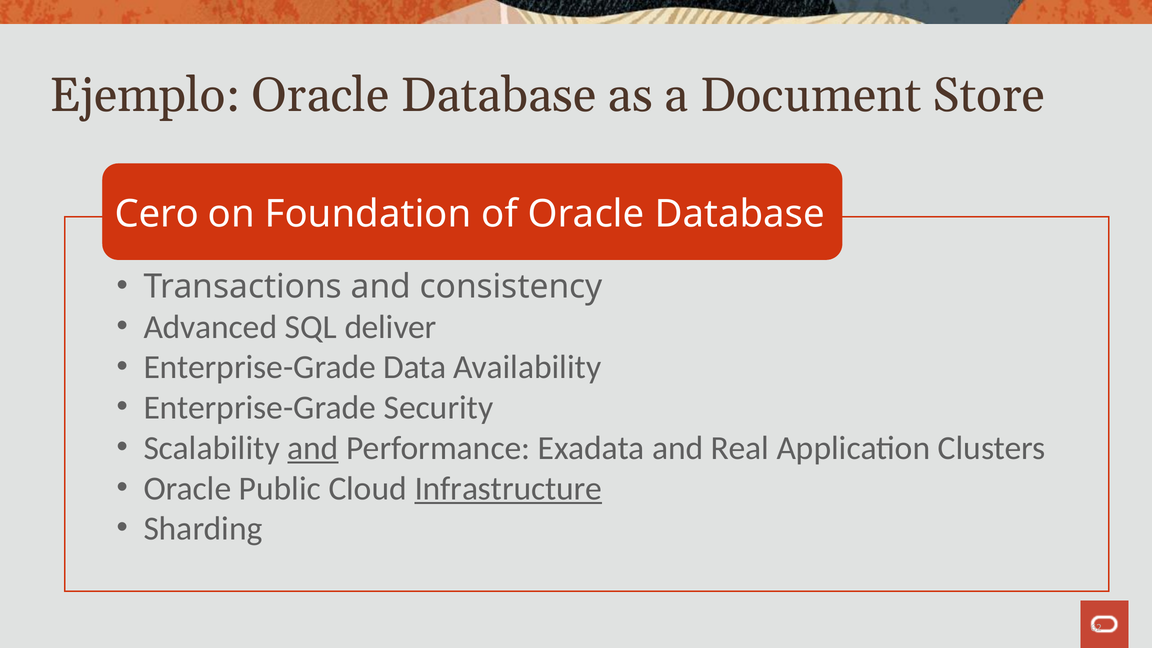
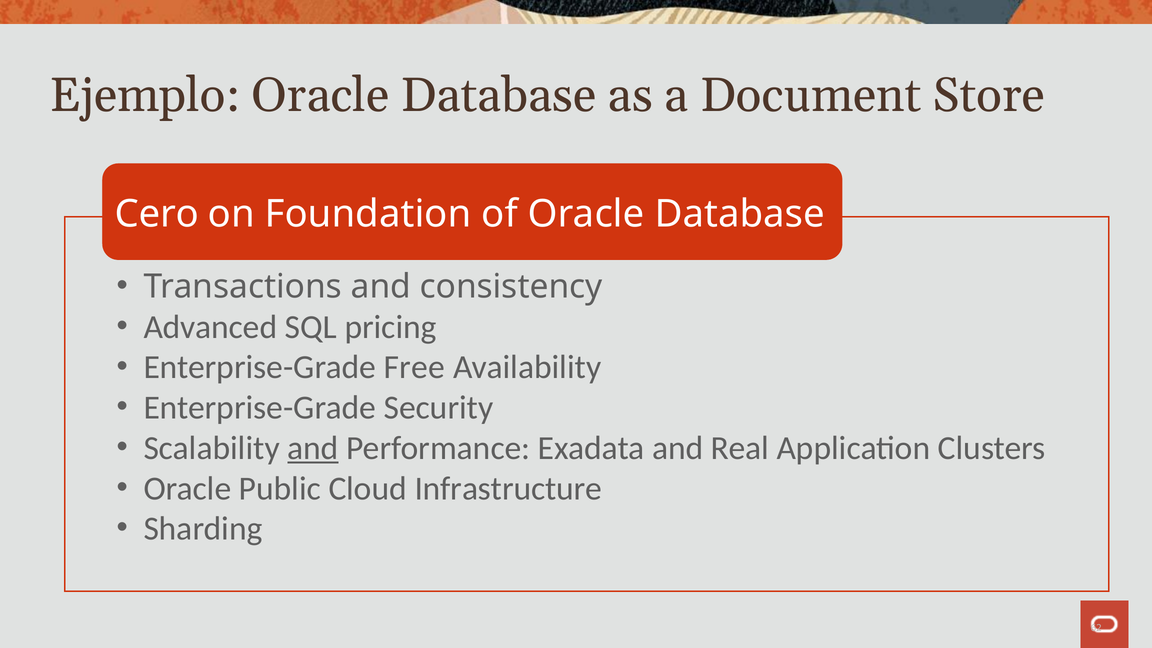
deliver: deliver -> pricing (391, 327)
Data: Data -> Free (414, 367)
Infrastructure underline: present -> none (508, 488)
